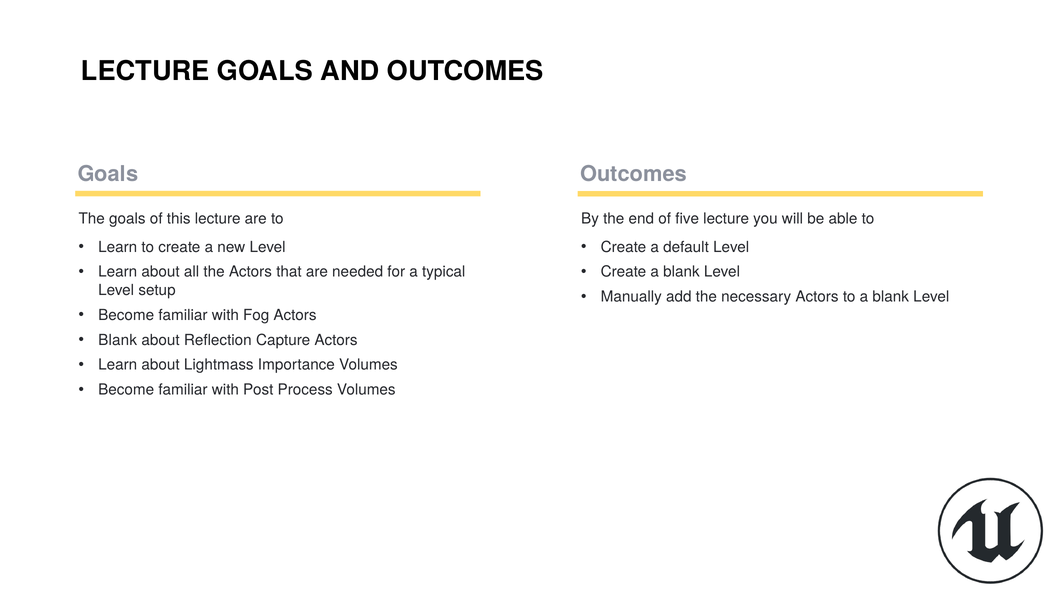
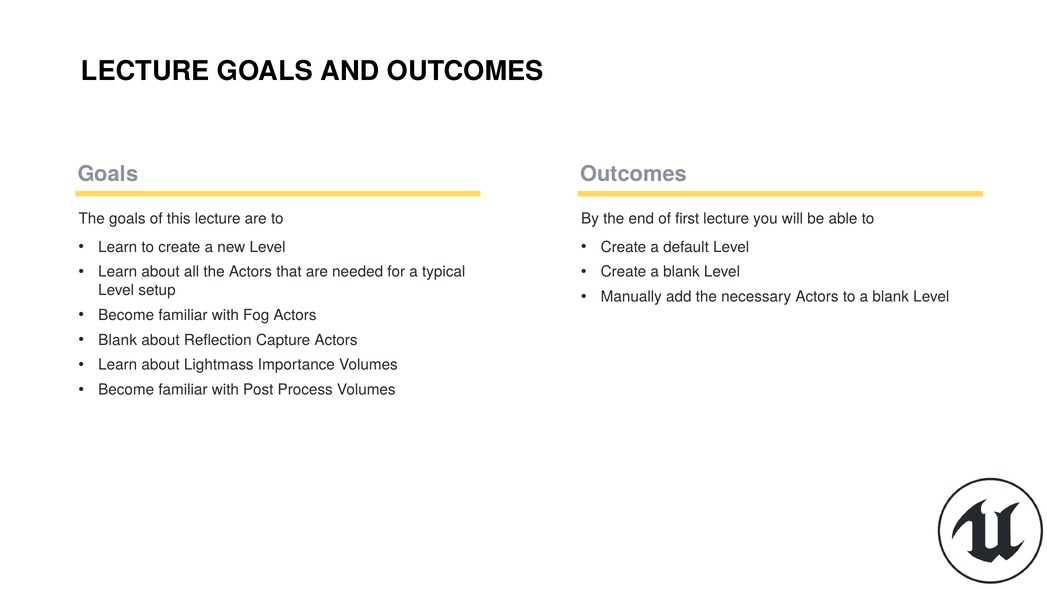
five: five -> first (687, 219)
